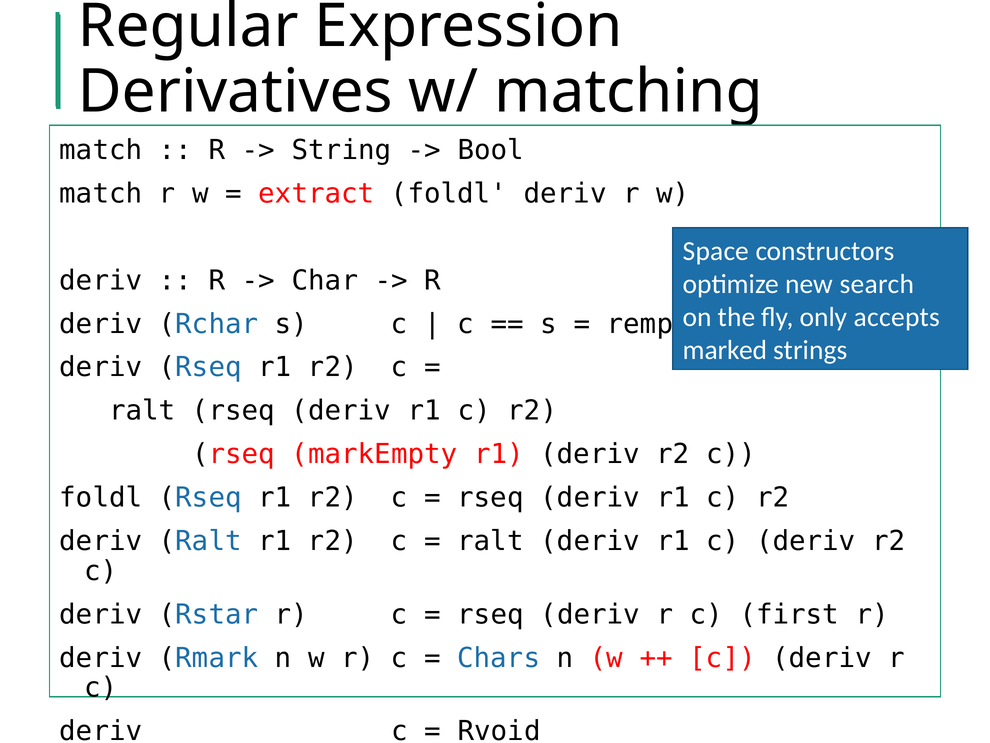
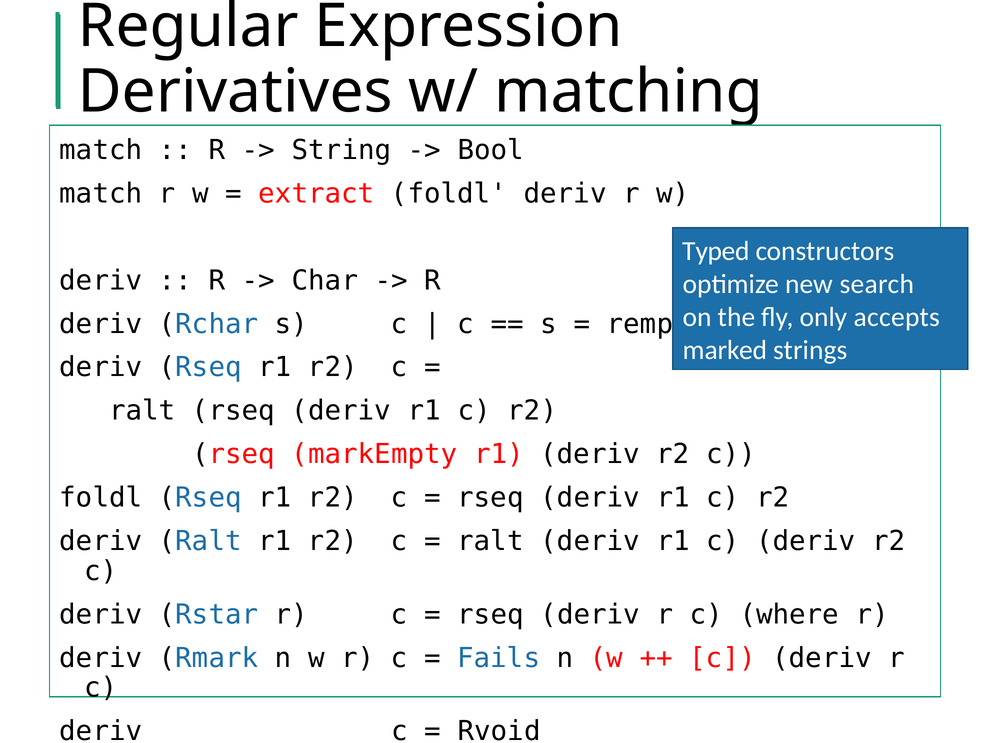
Space: Space -> Typed (716, 251)
c first: first -> where (789, 614)
Chars: Chars -> Fails (499, 658)
